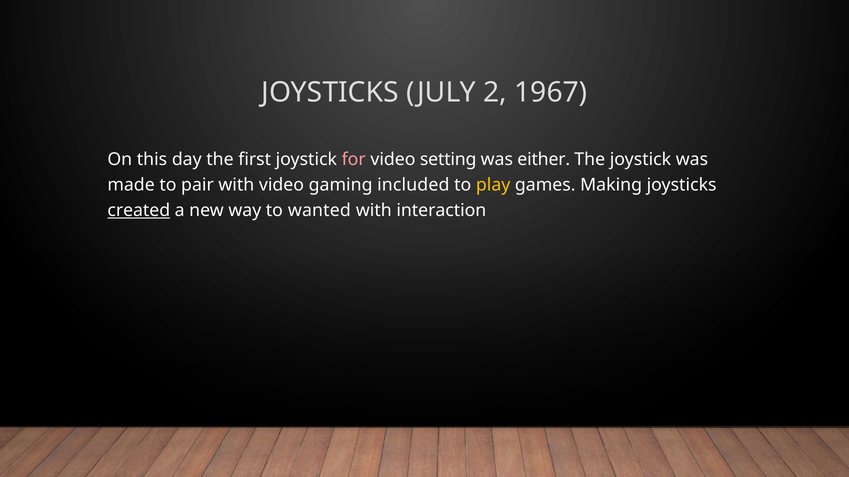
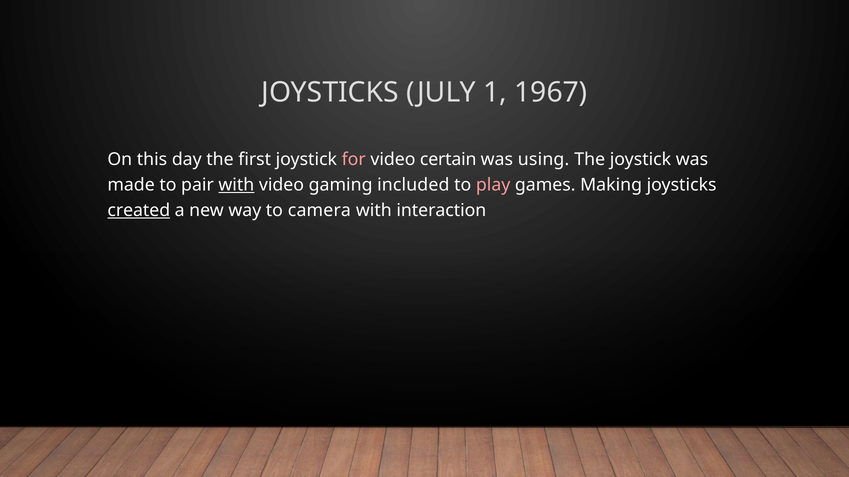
2: 2 -> 1 (495, 92)
setting: setting -> certain (448, 160)
either: either -> using (544, 160)
with underline: none -> present (236, 185)
play colour: yellow -> pink (493, 185)
wanted: wanted -> camera (319, 211)
